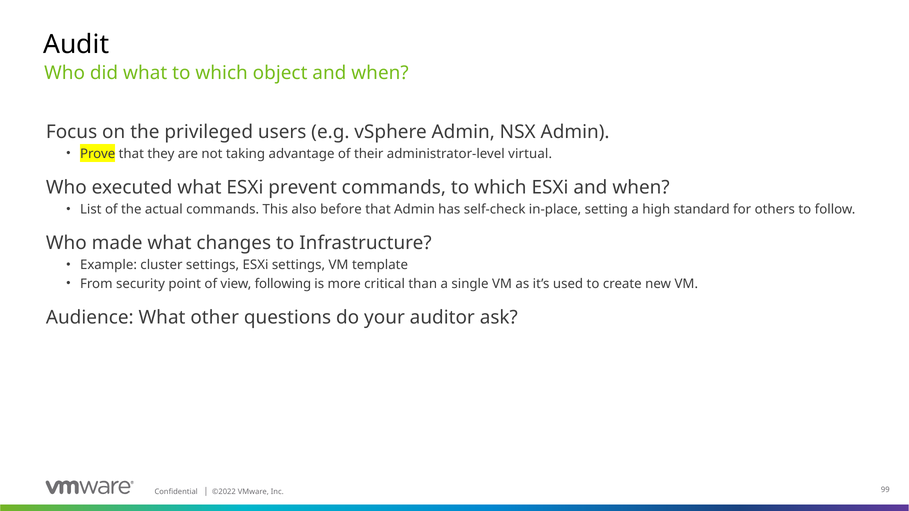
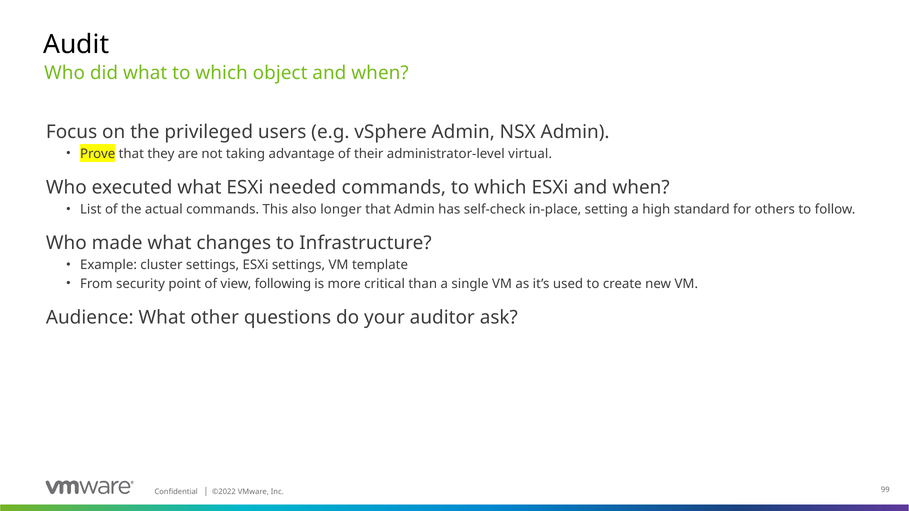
prevent: prevent -> needed (302, 188)
before: before -> longer (341, 209)
